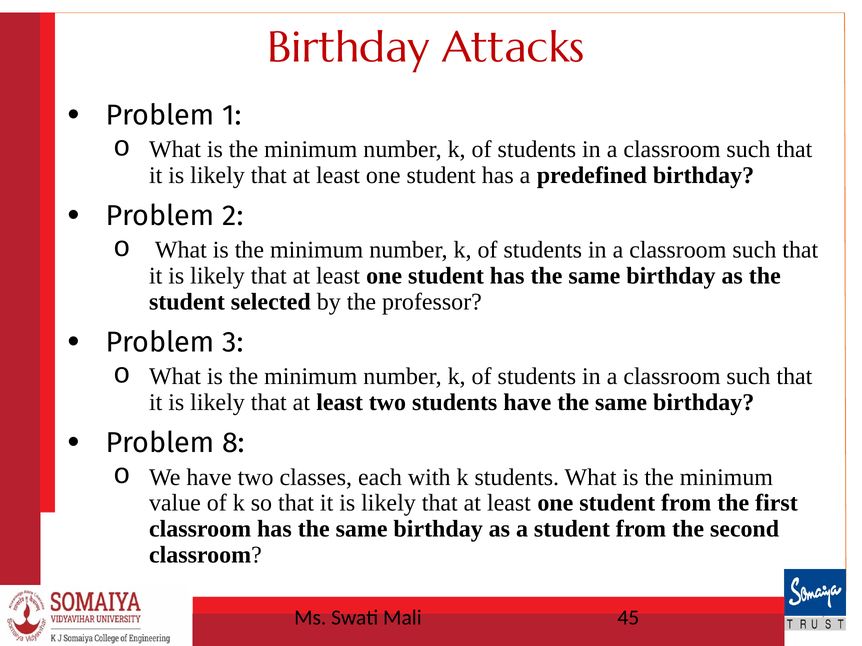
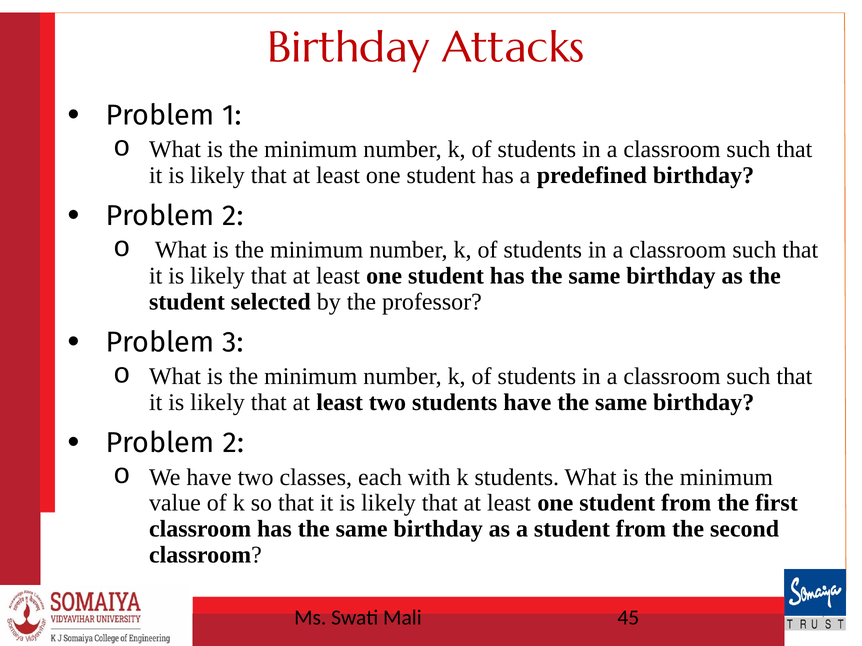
8: 8 -> 2 (233, 443)
